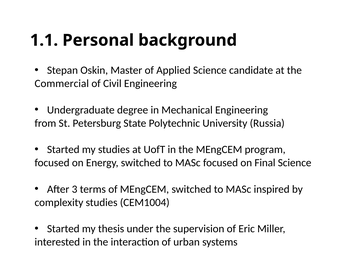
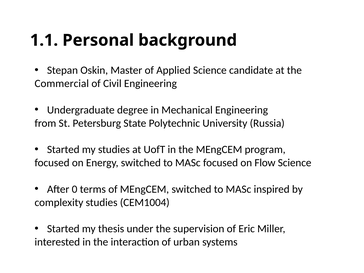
Final: Final -> Flow (265, 163)
3: 3 -> 0 (75, 189)
